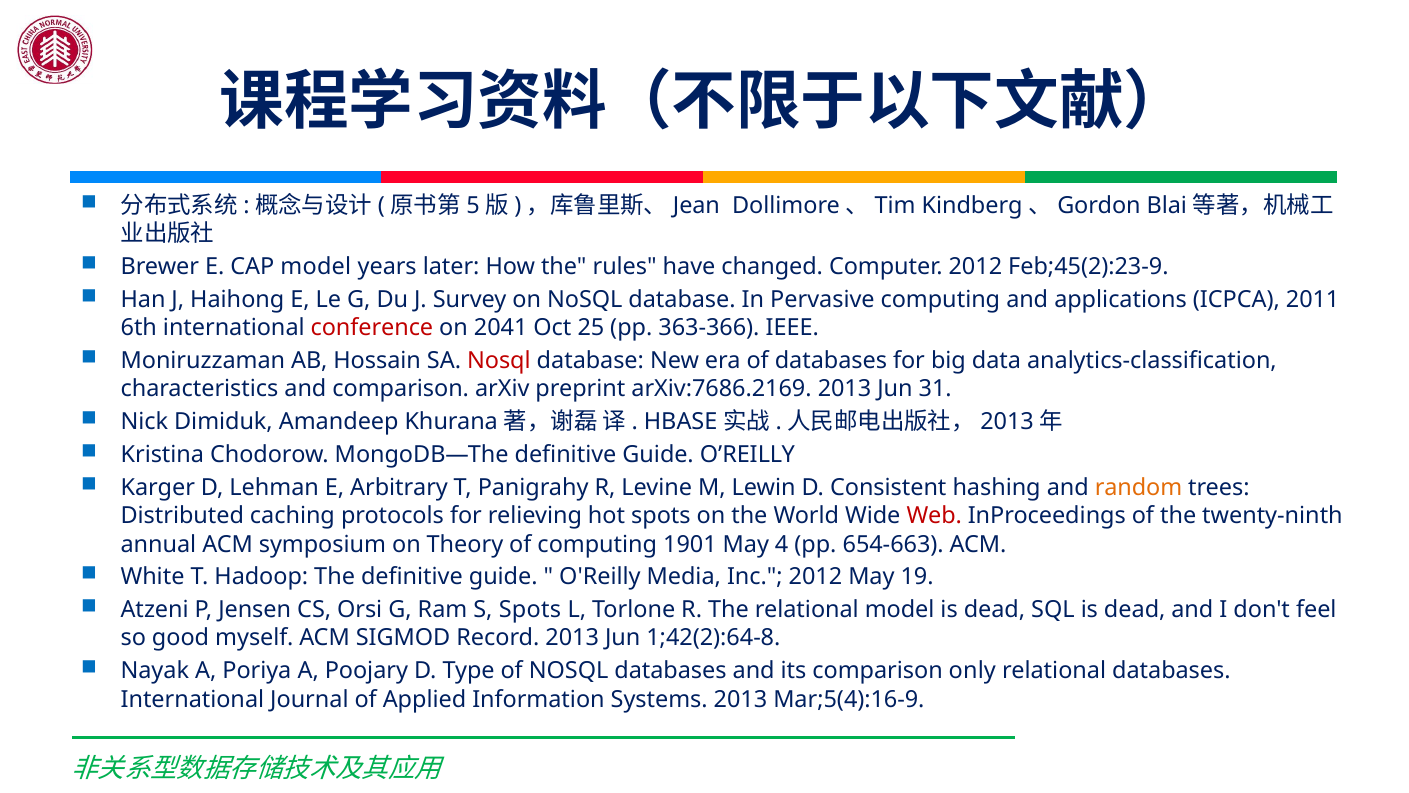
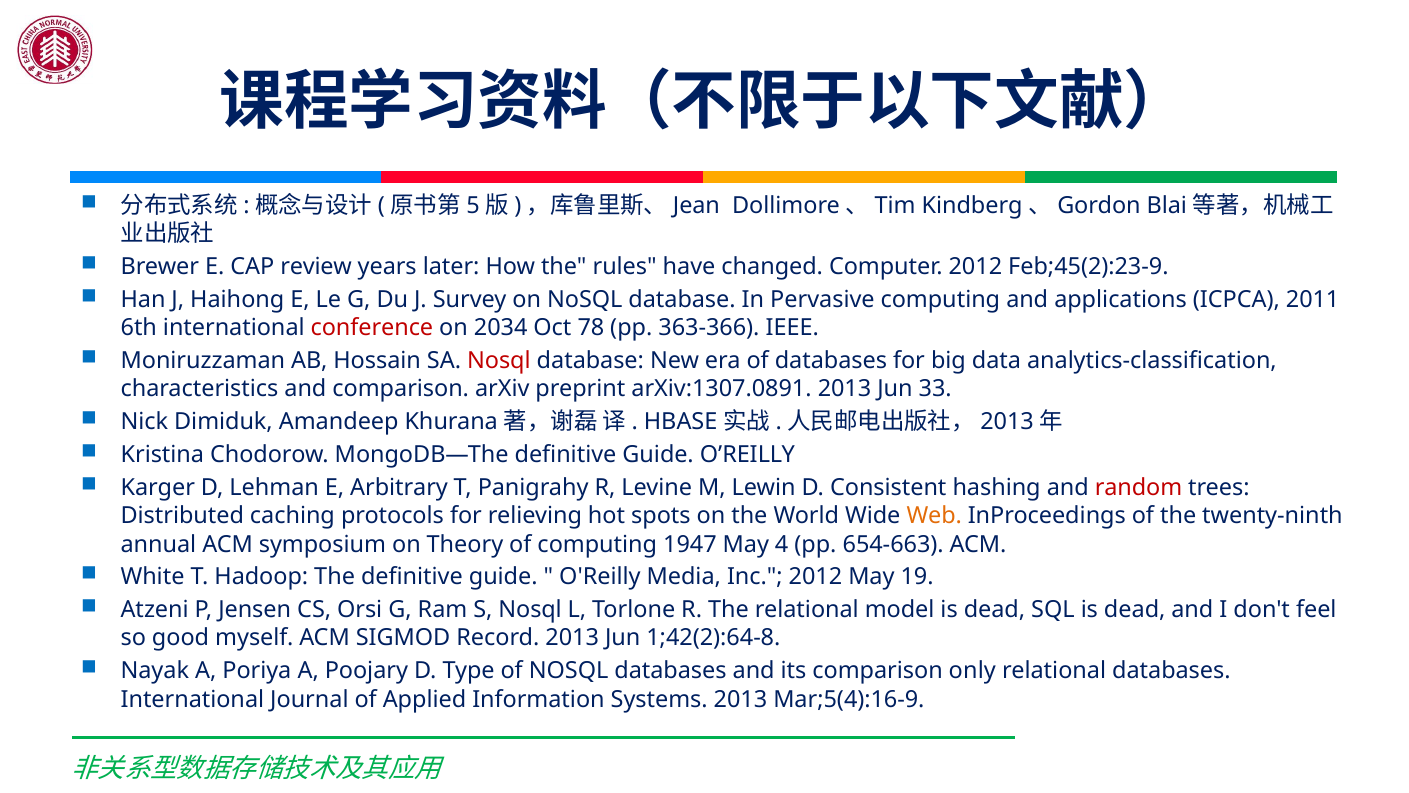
CAP model: model -> review (316, 267)
2041: 2041 -> 2034 (501, 328)
25: 25 -> 78 (591, 328)
arXiv:7686.2169: arXiv:7686.2169 -> arXiv:1307.0891 (722, 389)
31: 31 -> 33 (935, 389)
random colour: orange -> red (1139, 488)
Web colour: red -> orange (934, 516)
1901: 1901 -> 1947 (690, 544)
S Spots: Spots -> Nosql (530, 610)
